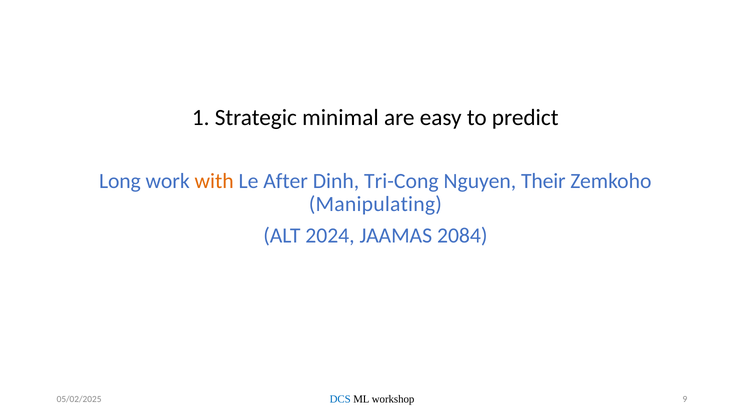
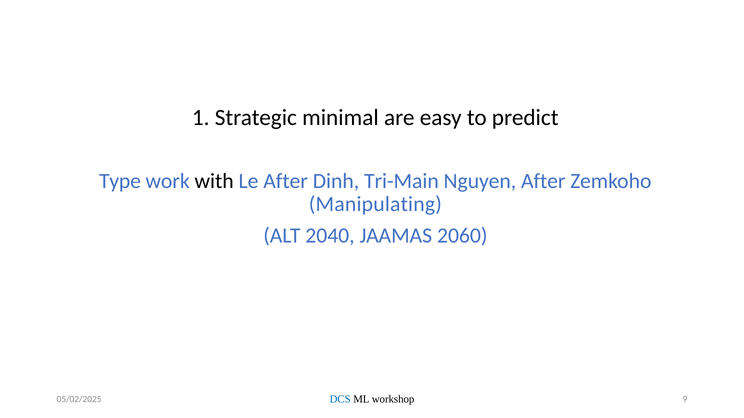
Long: Long -> Type (120, 181)
with colour: orange -> black (214, 181)
Tri-Cong: Tri-Cong -> Tri-Main (401, 181)
Nguyen Their: Their -> After (543, 181)
2024: 2024 -> 2040 (330, 236)
2084: 2084 -> 2060 (462, 236)
